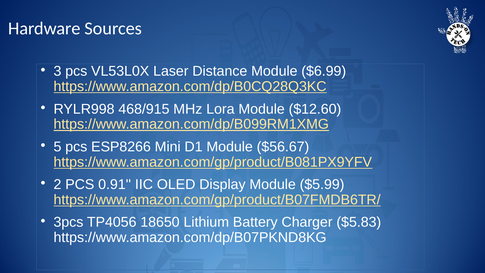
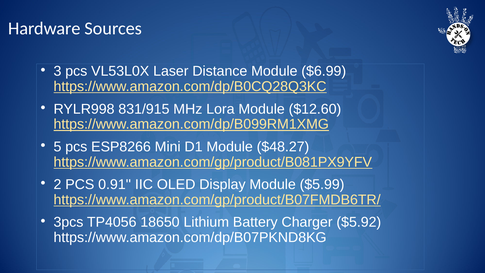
468/915: 468/915 -> 831/915 (144, 109)
$56.67: $56.67 -> $48.27 (283, 147)
$5.83: $5.83 -> $5.92 (359, 222)
